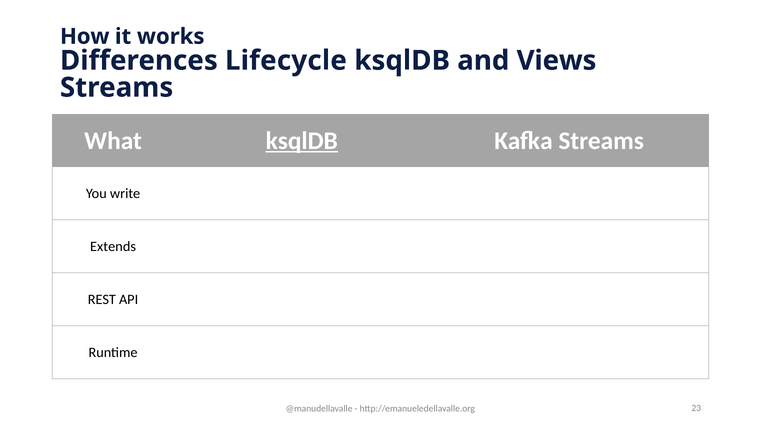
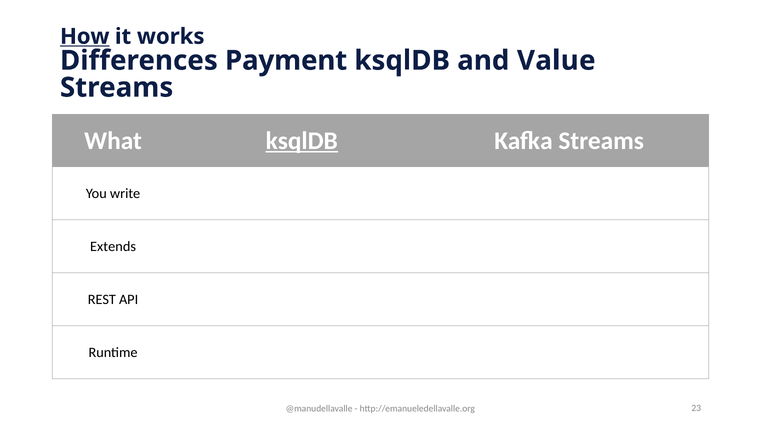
How underline: none -> present (85, 37)
Lifecycle: Lifecycle -> Payment (286, 61)
Views: Views -> Value (556, 61)
